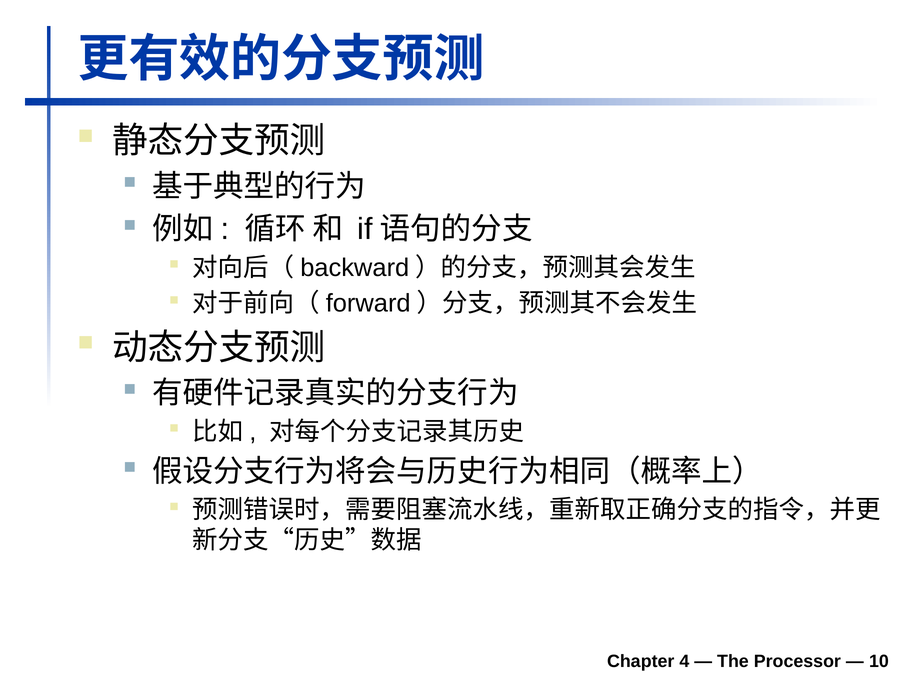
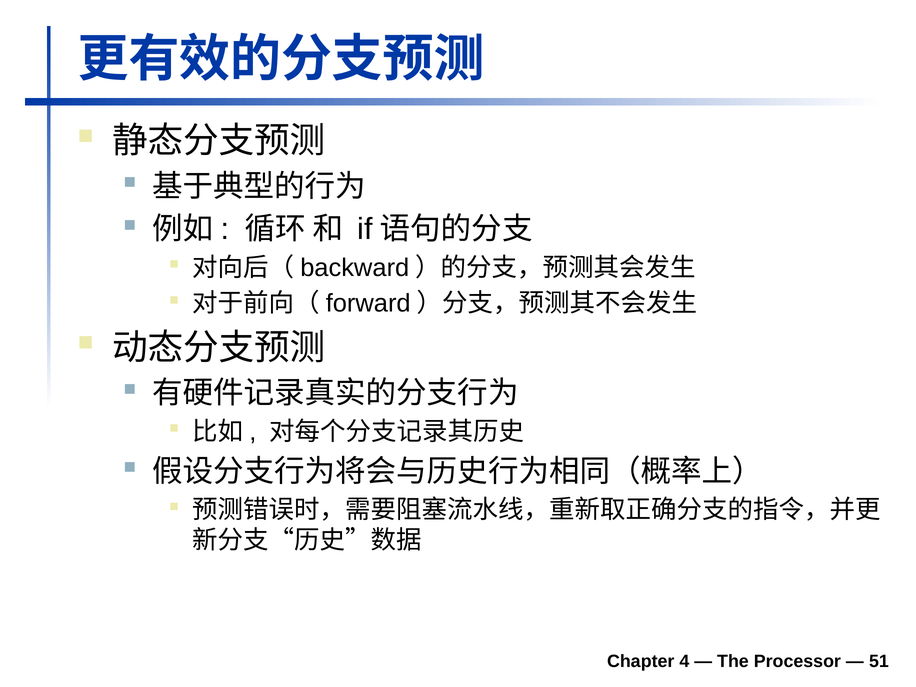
10: 10 -> 51 (879, 661)
